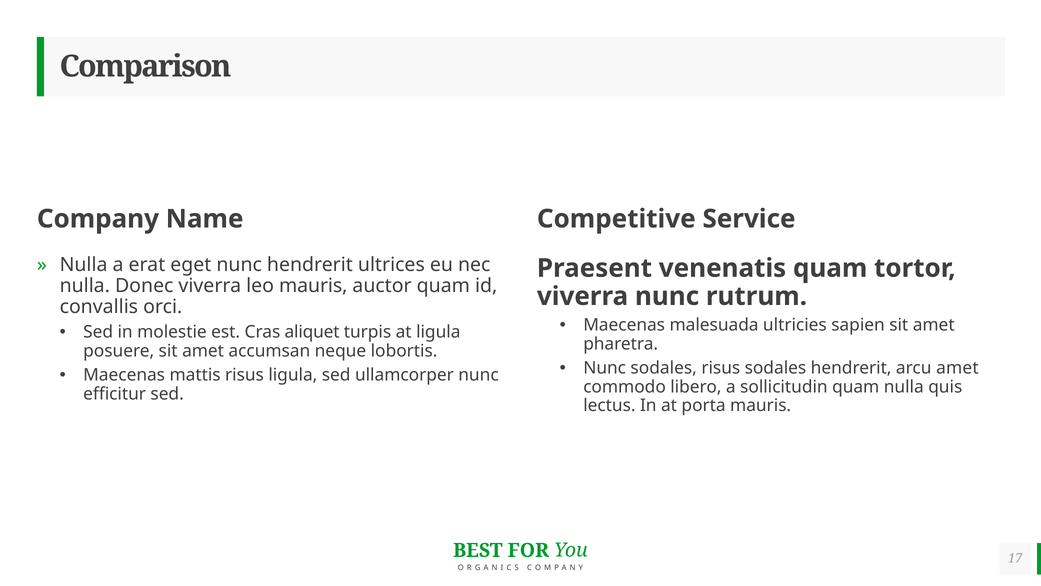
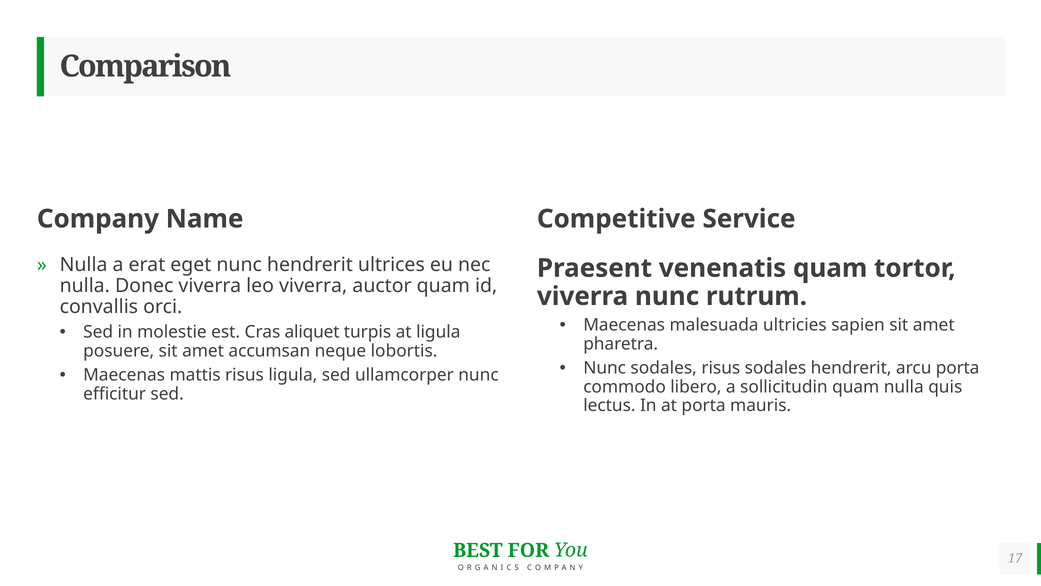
leo mauris: mauris -> viverra (313, 286)
arcu amet: amet -> porta (958, 368)
